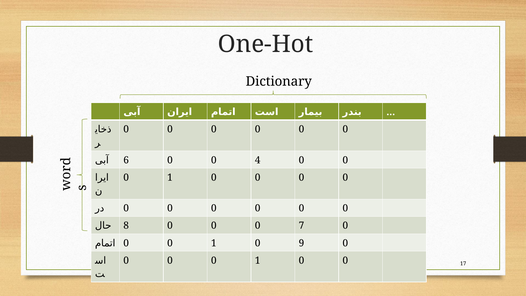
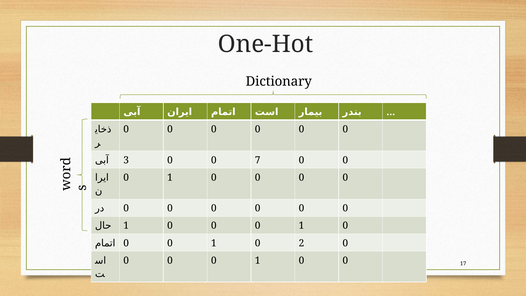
6: 6 -> 3 (126, 160)
4: 4 -> 7 (258, 160)
8: 8 -> 1 (126, 226)
7: 7 -> 1 (301, 226)
9: 9 -> 2 (301, 243)
